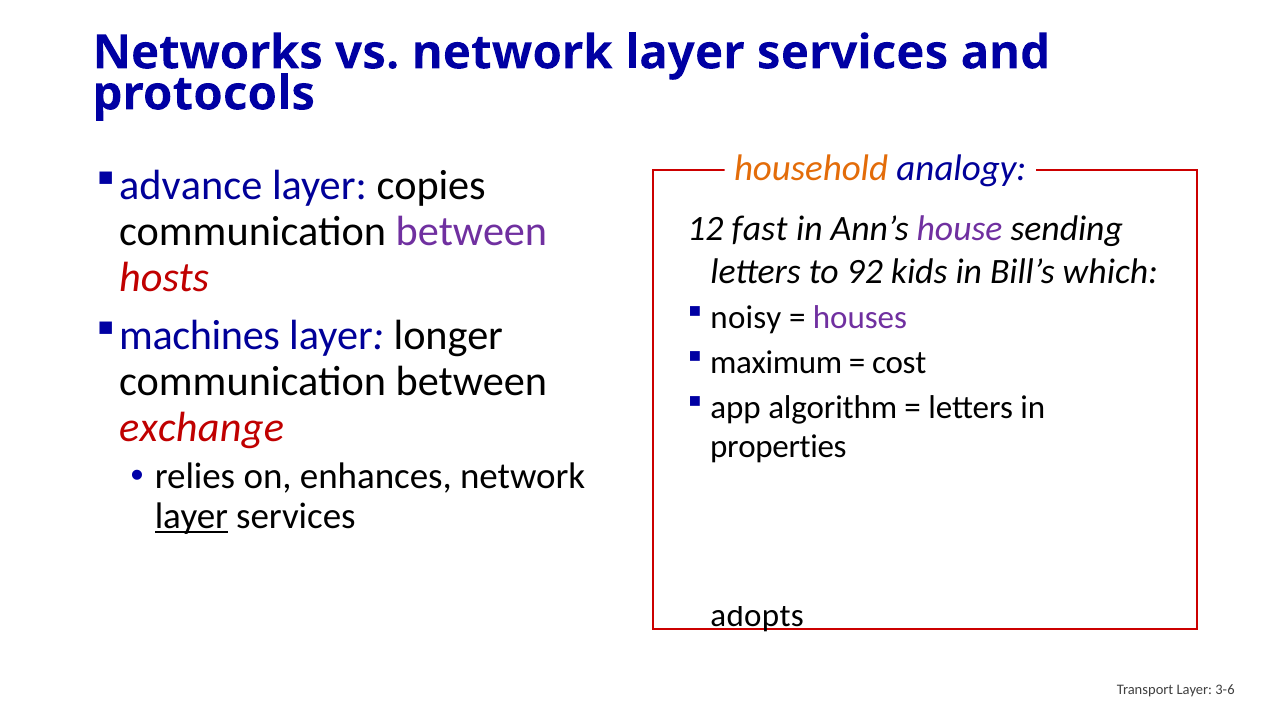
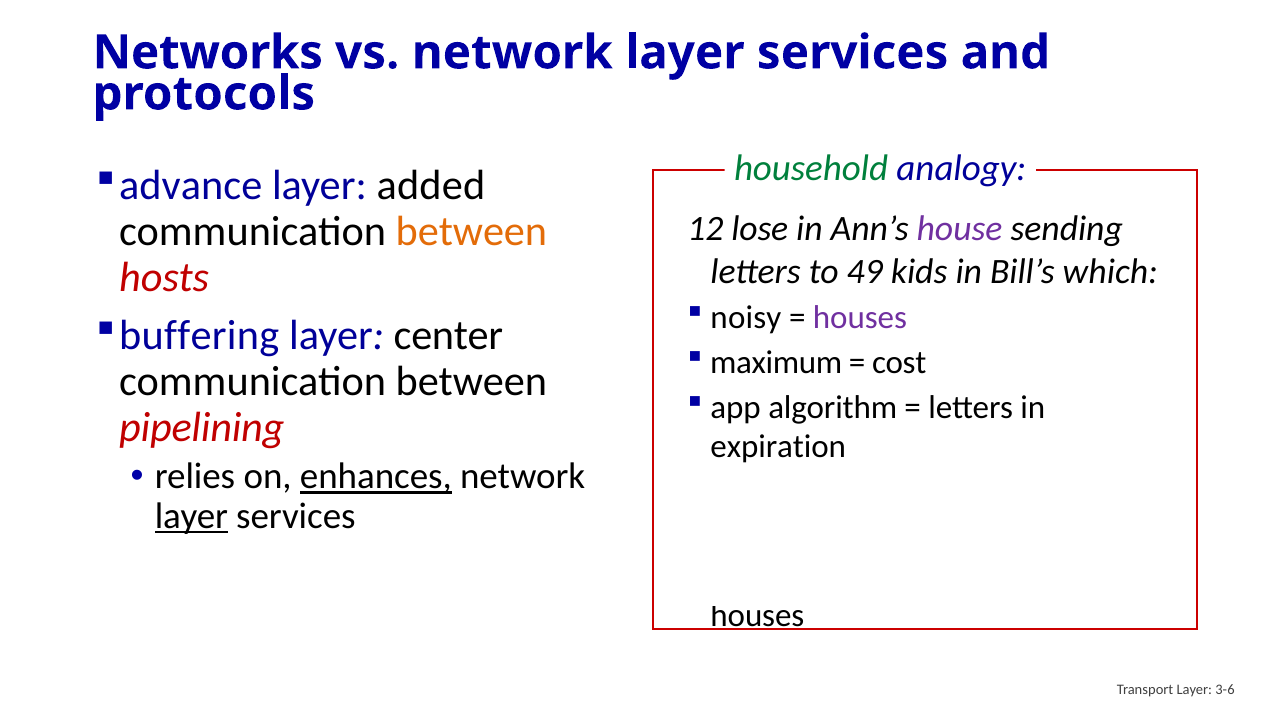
household colour: orange -> green (811, 168)
copies: copies -> added (431, 186)
fast: fast -> lose (760, 229)
between colour: purple -> orange (471, 231)
92: 92 -> 49 (865, 271)
machines: machines -> buffering (199, 336)
longer: longer -> center (448, 336)
exchange: exchange -> pipelining (202, 427)
properties: properties -> expiration (778, 447)
enhances underline: none -> present (376, 477)
adopts: adopts -> houses (757, 616)
